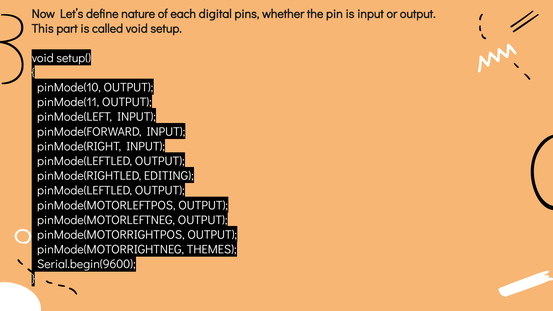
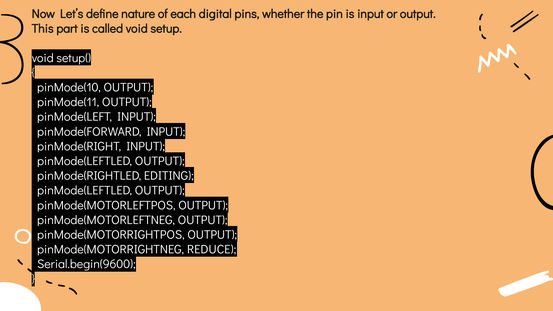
THEMES: THEMES -> REDUCE (212, 250)
